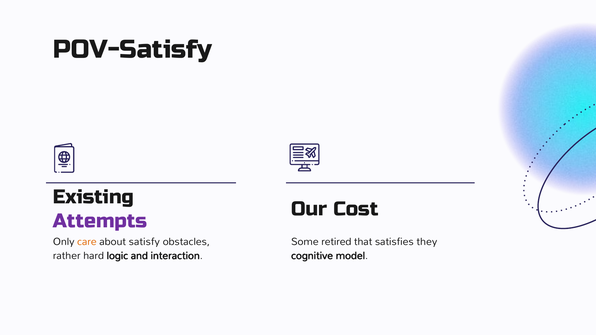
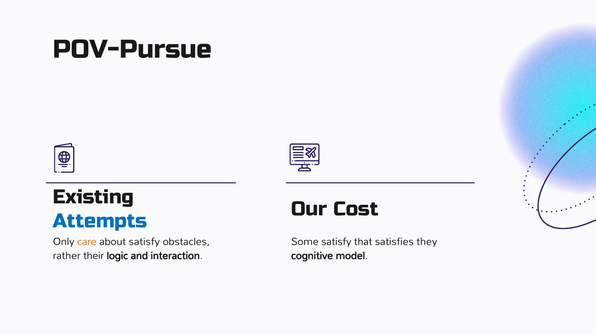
POV-Satisfy: POV-Satisfy -> POV-Pursue (132, 49)
Attempts colour: purple -> blue (100, 221)
Some retired: retired -> satisfy (336, 242)
hard: hard -> their (94, 255)
